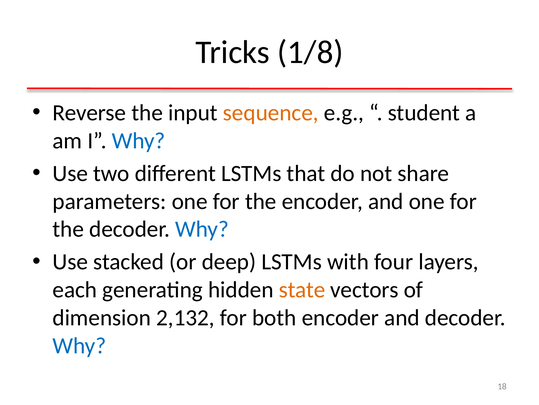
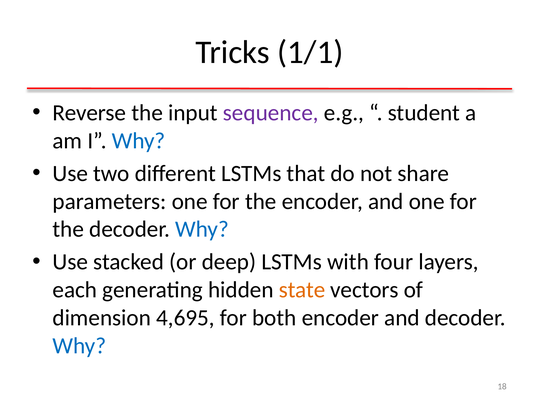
1/8: 1/8 -> 1/1 (310, 52)
sequence colour: orange -> purple (271, 113)
2,132: 2,132 -> 4,695 (185, 317)
